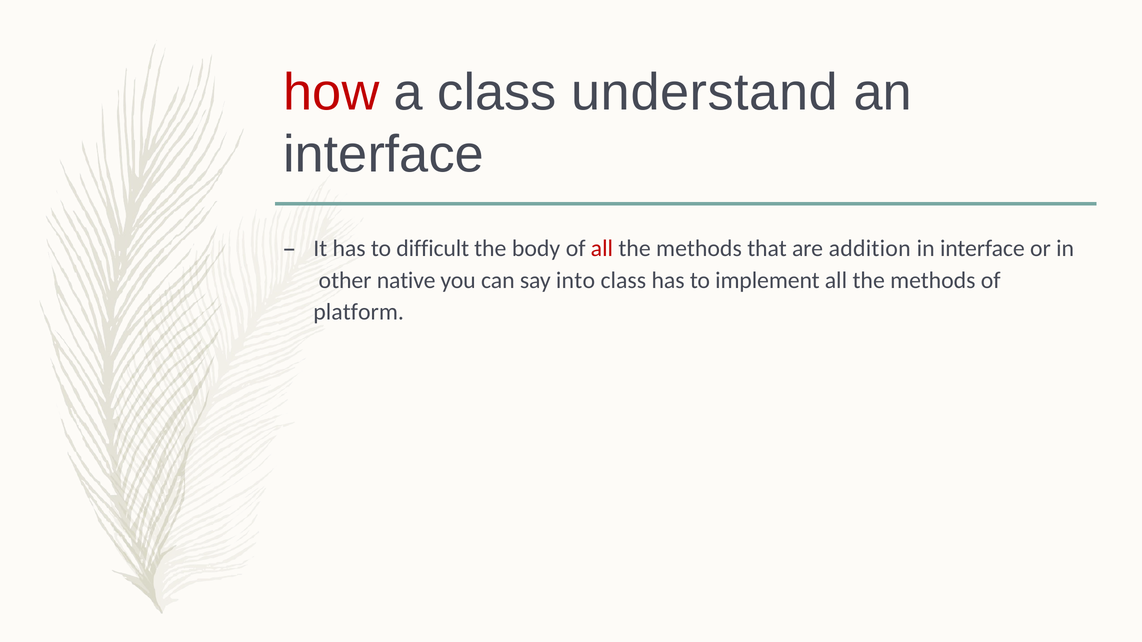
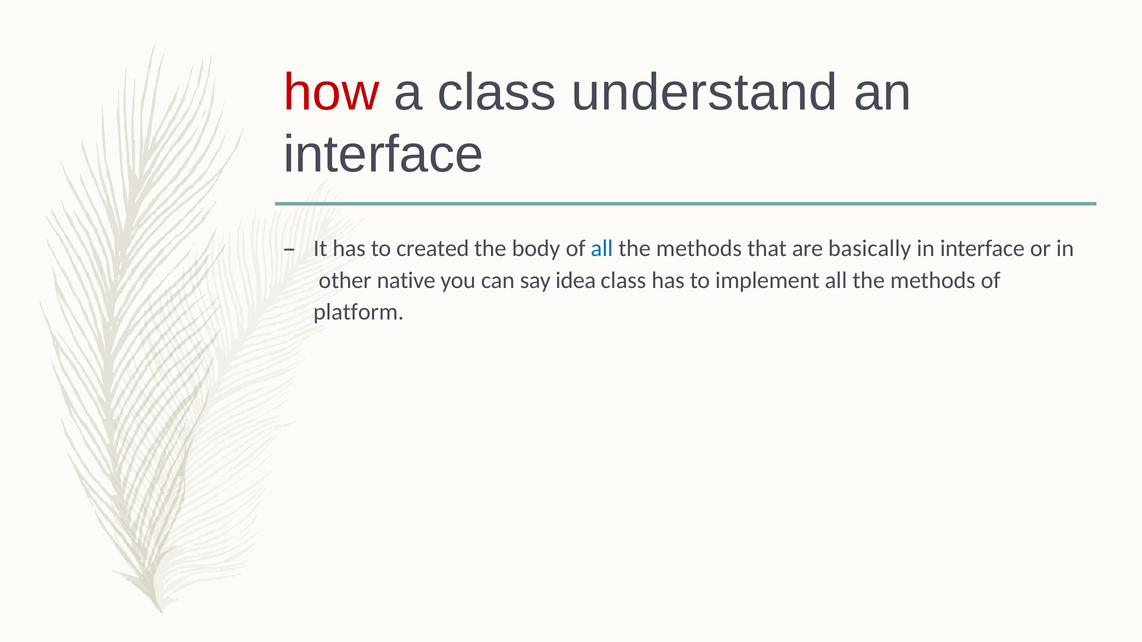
difficult: difficult -> created (433, 249)
all colour: red -> blue (602, 249)
addition: addition -> basically (870, 249)
into: into -> idea (576, 280)
